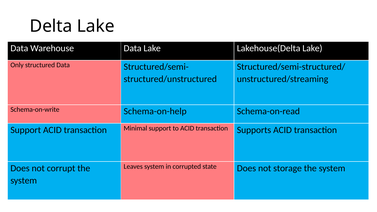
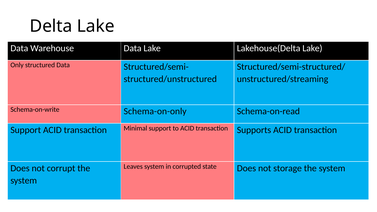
Schema-on-help: Schema-on-help -> Schema-on-only (155, 111)
